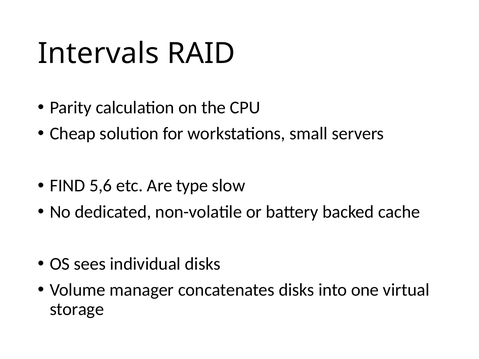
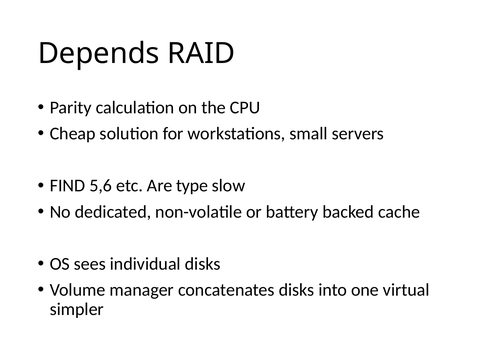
Intervals: Intervals -> Depends (99, 54)
storage: storage -> simpler (77, 310)
